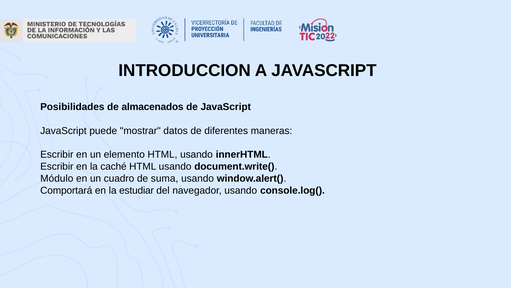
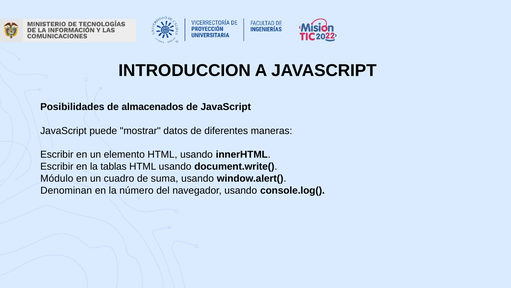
caché: caché -> tablas (114, 166)
Comportará: Comportará -> Denominan (66, 190)
estudiar: estudiar -> número (136, 190)
